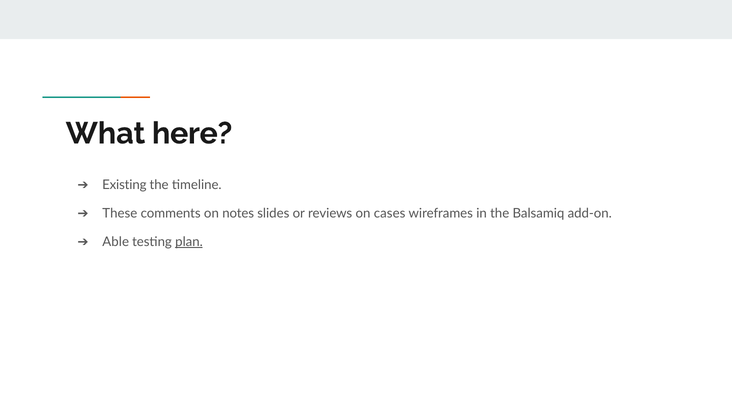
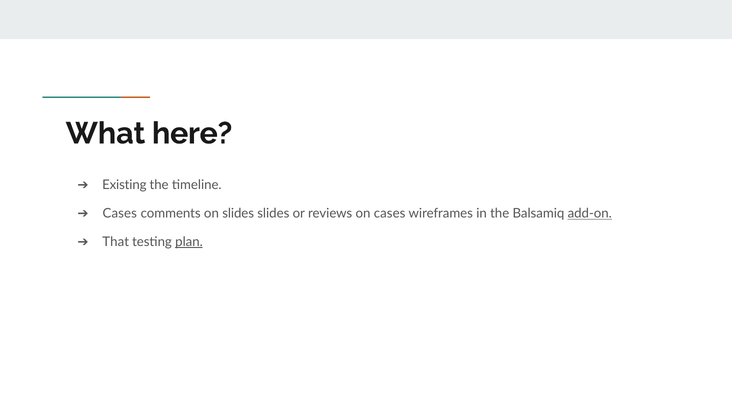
These: These -> Cases (120, 213)
on notes: notes -> slides (238, 213)
add-on underline: none -> present (590, 213)
Able: Able -> That (116, 242)
